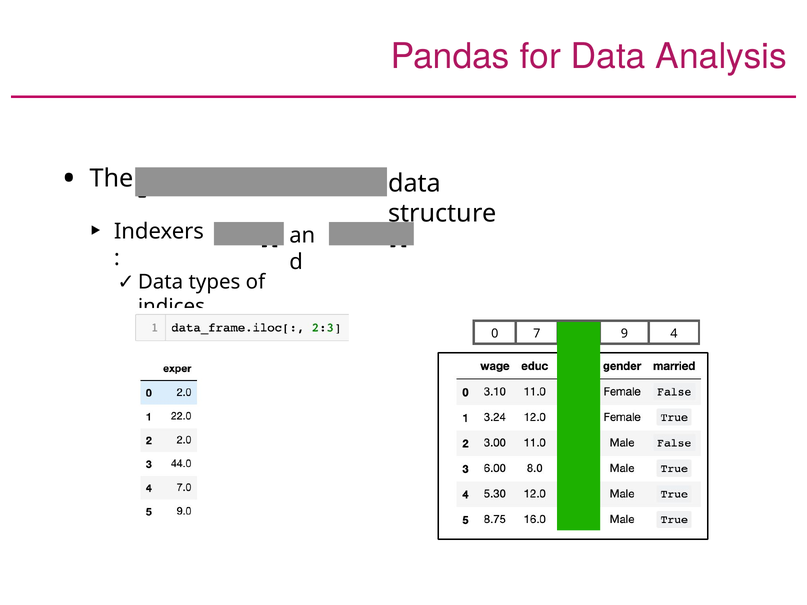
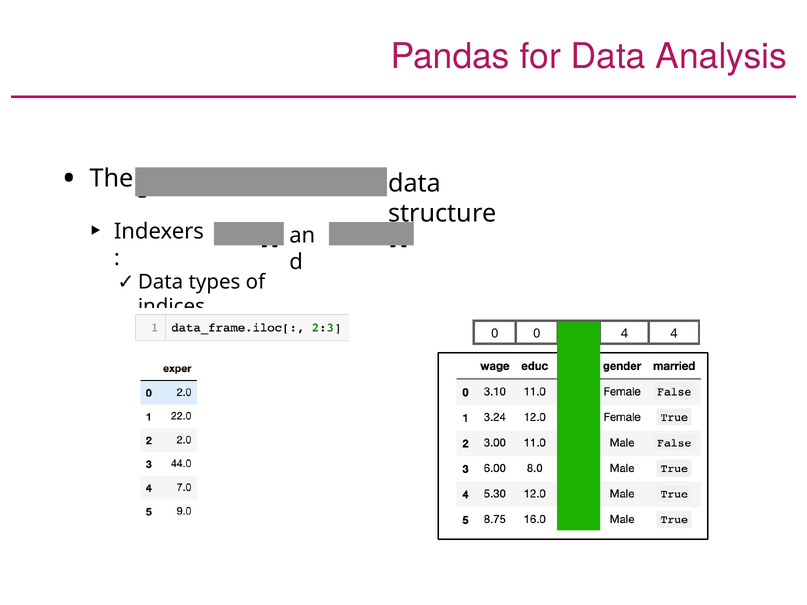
0 7: 7 -> 0 (537, 334)
9: 9 -> 4 (624, 334)
